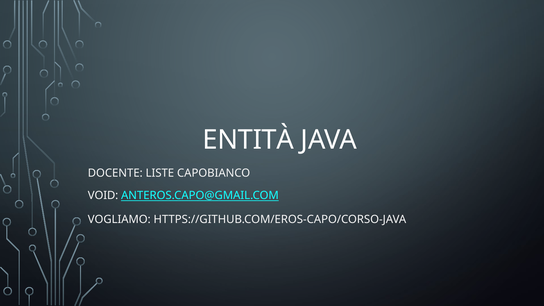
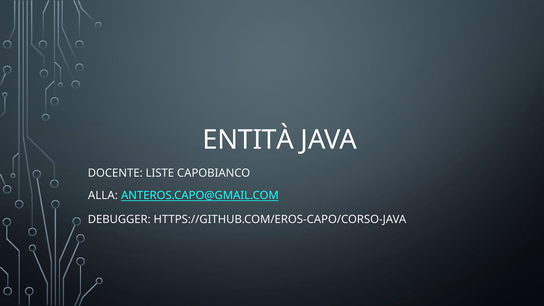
VOID: VOID -> ALLA (103, 195)
VOGLIAMO: VOGLIAMO -> DEBUGGER (119, 219)
